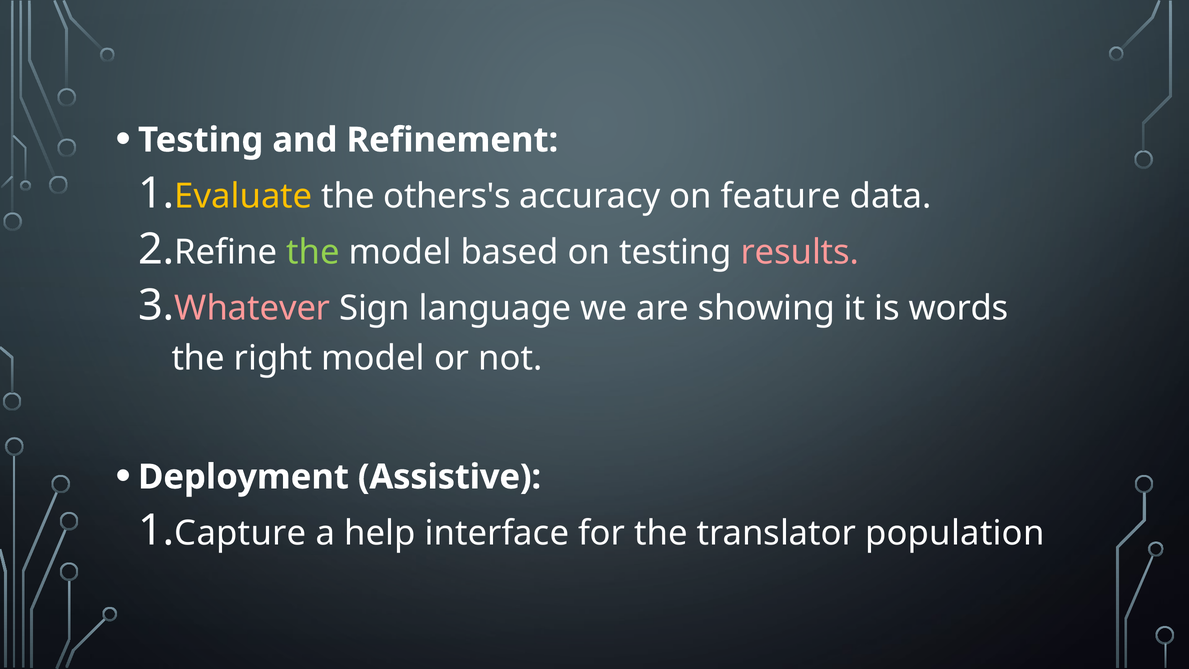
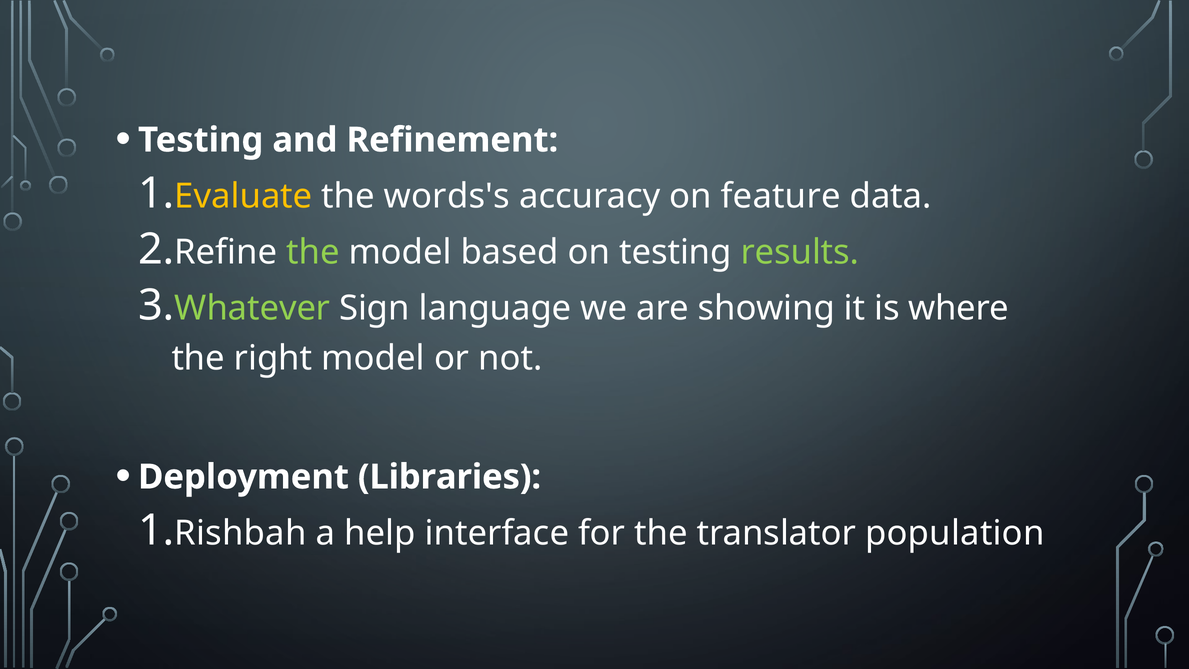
others's: others's -> words's (447, 196)
results colour: pink -> light green (800, 252)
Whatever colour: pink -> light green (252, 308)
words: words -> where (959, 308)
Assistive: Assistive -> Libraries (449, 477)
Capture: Capture -> Rishbah (240, 533)
